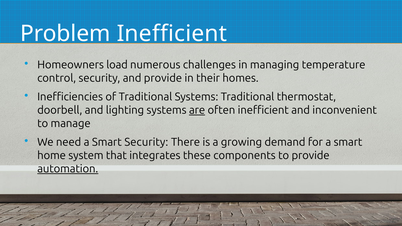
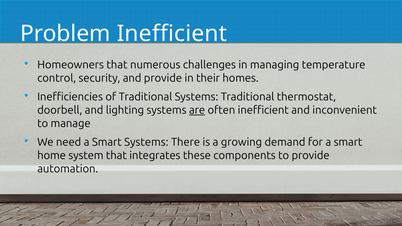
Homeowners load: load -> that (117, 65)
Smart Security: Security -> Systems (146, 142)
automation underline: present -> none (68, 169)
